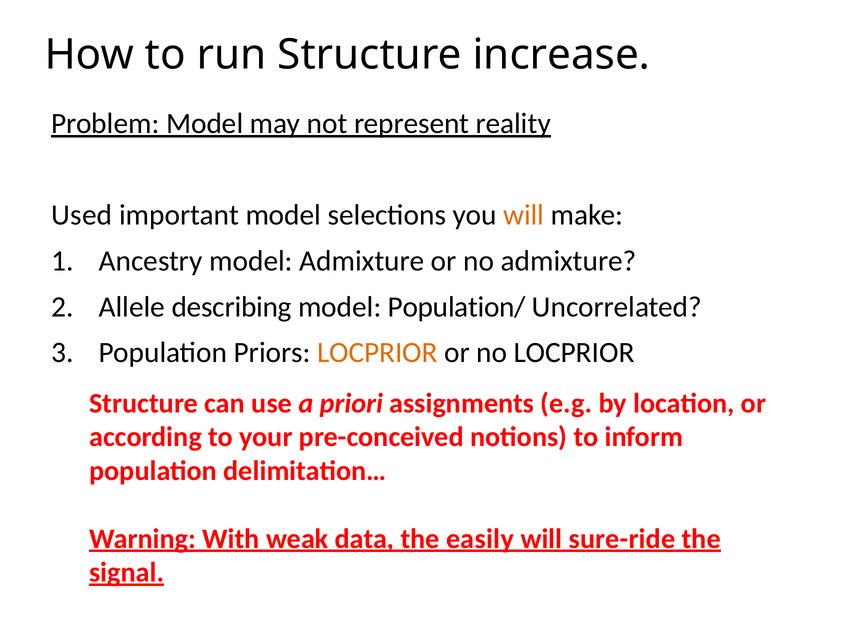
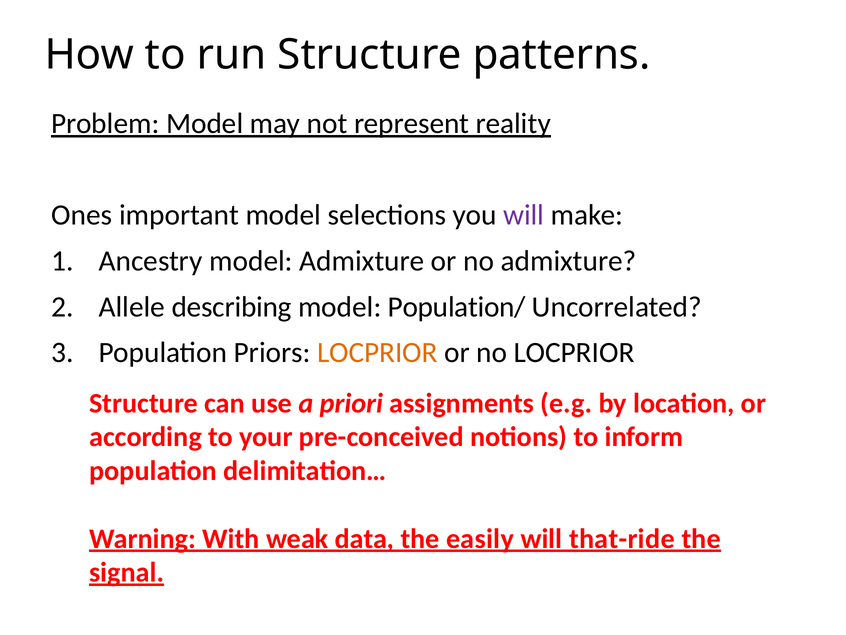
increase: increase -> patterns (561, 55)
Used: Used -> Ones (82, 215)
will colour: orange -> purple (524, 215)
sure-ride: sure-ride -> that-ride (622, 538)
